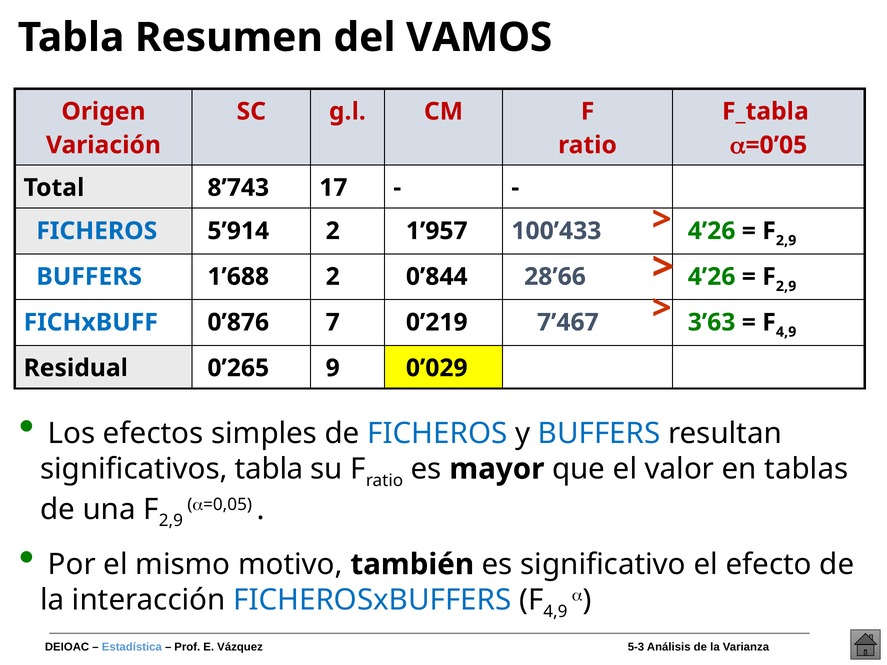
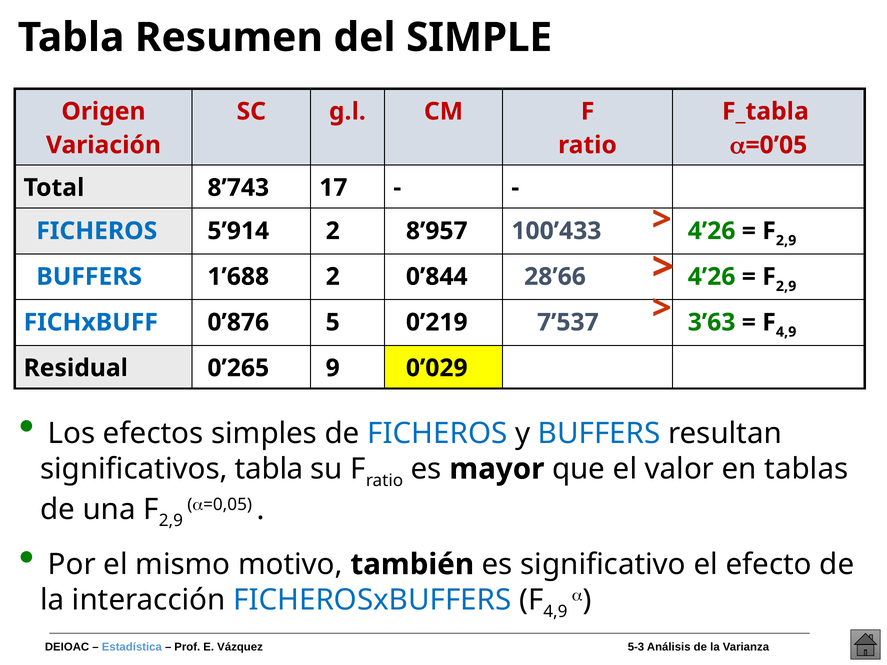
VAMOS: VAMOS -> SIMPLE (479, 38)
1’957: 1’957 -> 8’957 (437, 231)
7: 7 -> 5 (333, 322)
7’467: 7’467 -> 7’537 (568, 322)
